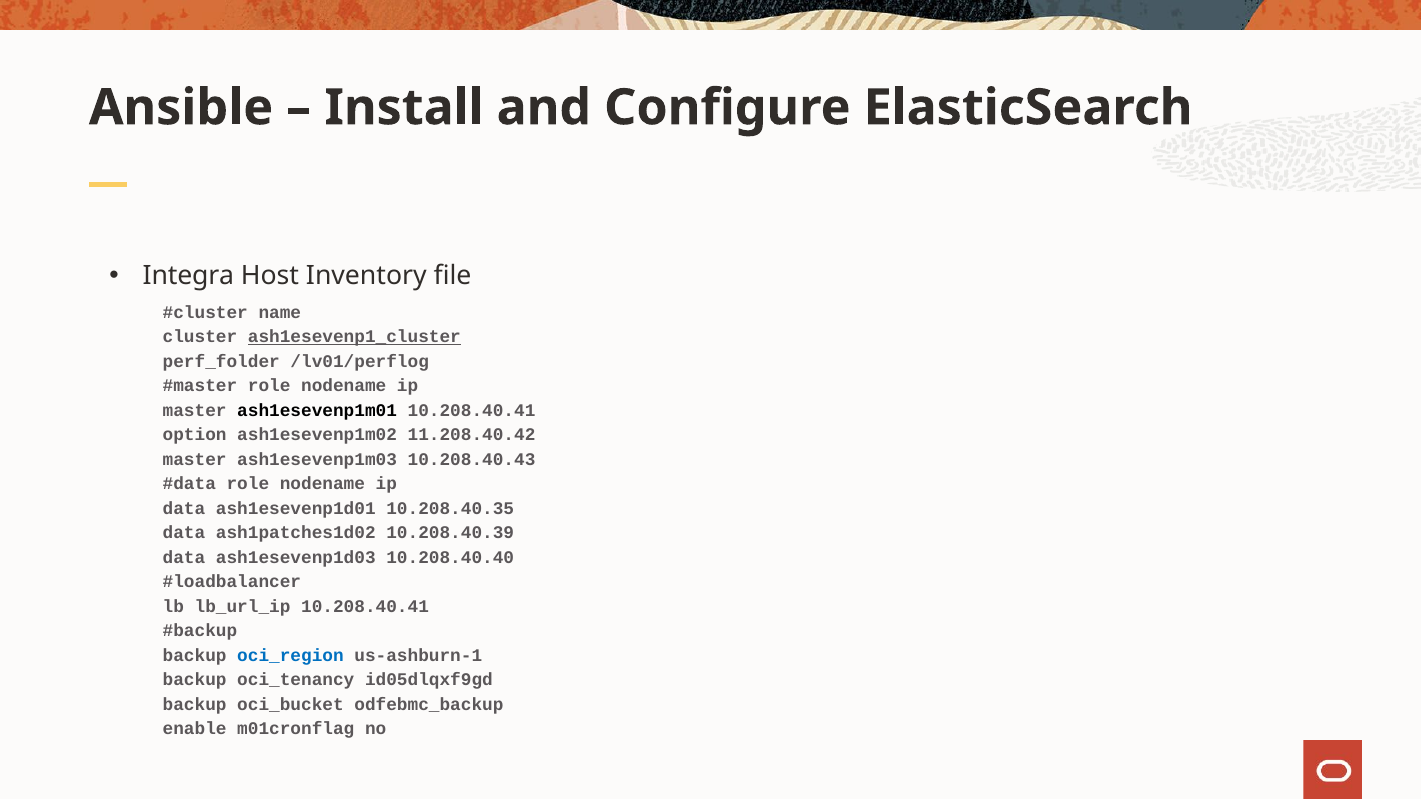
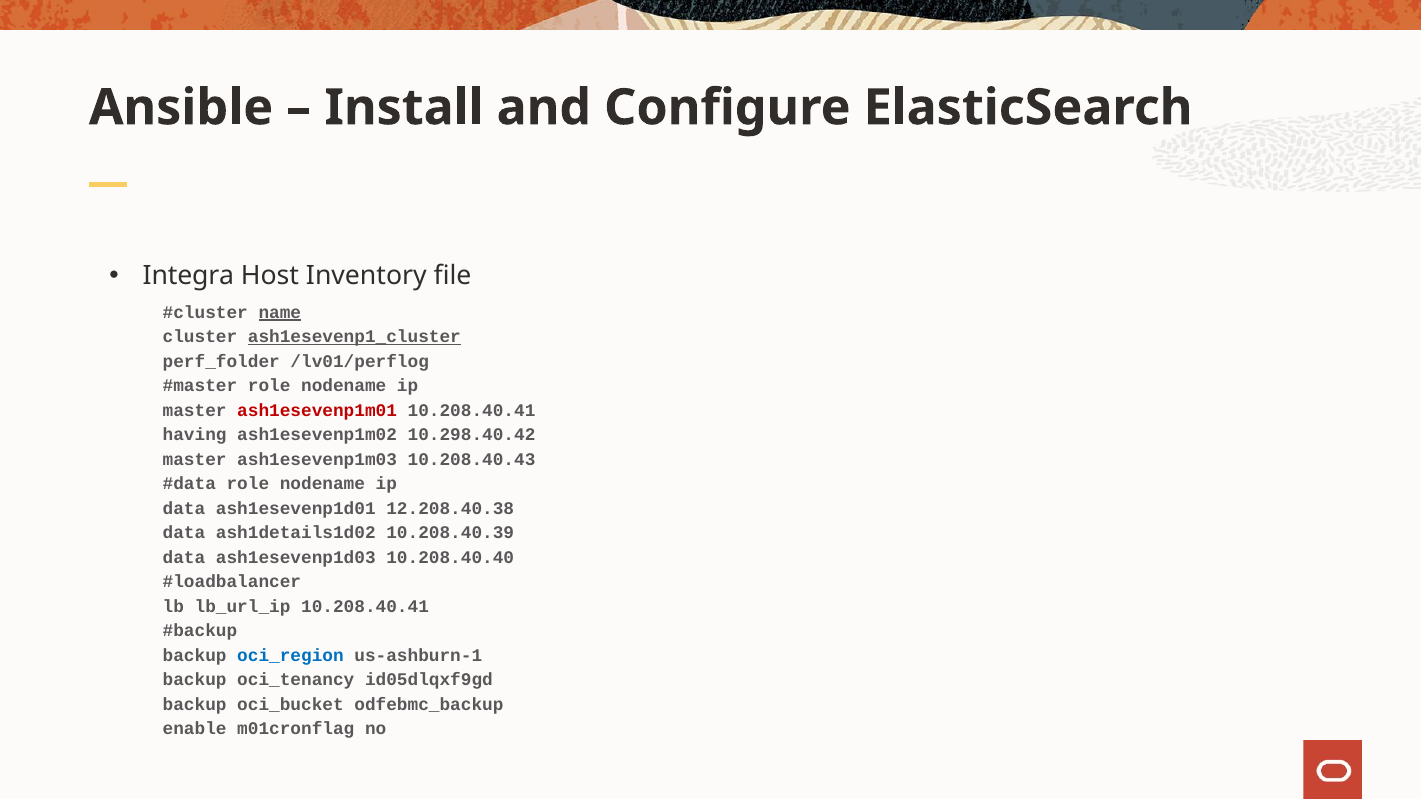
name underline: none -> present (280, 313)
ash1esevenp1m01 colour: black -> red (317, 411)
option: option -> having (195, 435)
11.208.40.42: 11.208.40.42 -> 10.298.40.42 (472, 435)
10.208.40.35: 10.208.40.35 -> 12.208.40.38 (450, 509)
ash1patches1d02: ash1patches1d02 -> ash1details1d02 (296, 533)
